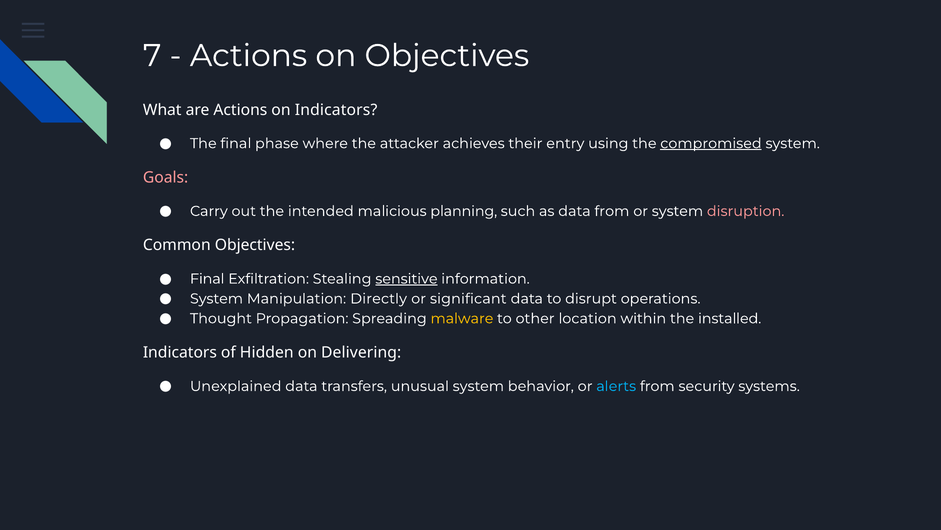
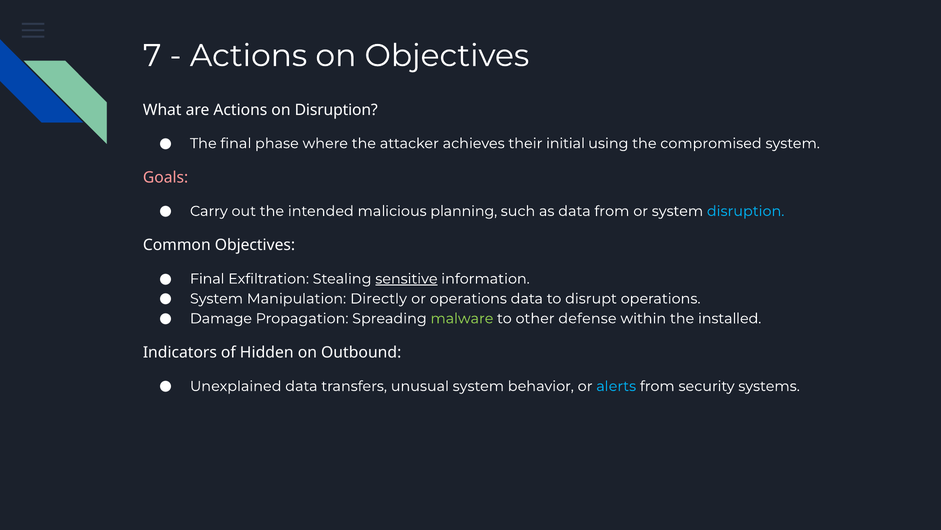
on Indicators: Indicators -> Disruption (336, 110)
entry: entry -> initial (565, 143)
compromised underline: present -> none (711, 143)
disruption colour: pink -> light blue (746, 211)
or significant: significant -> operations (468, 298)
Thought: Thought -> Damage (221, 318)
malware colour: yellow -> light green (462, 318)
location: location -> defense (587, 318)
Delivering: Delivering -> Outbound (361, 352)
